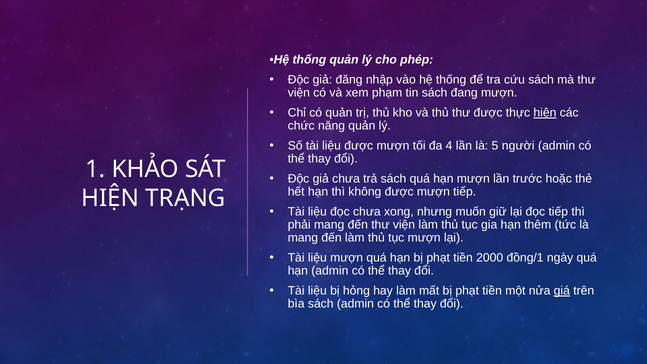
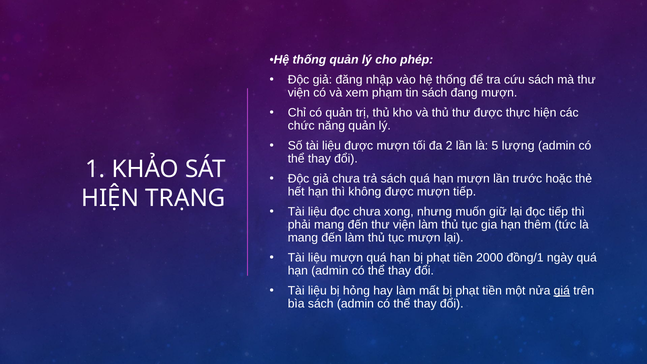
hiện underline: present -> none (545, 113)
4: 4 -> 2 (449, 146)
người: người -> lượng (518, 146)
